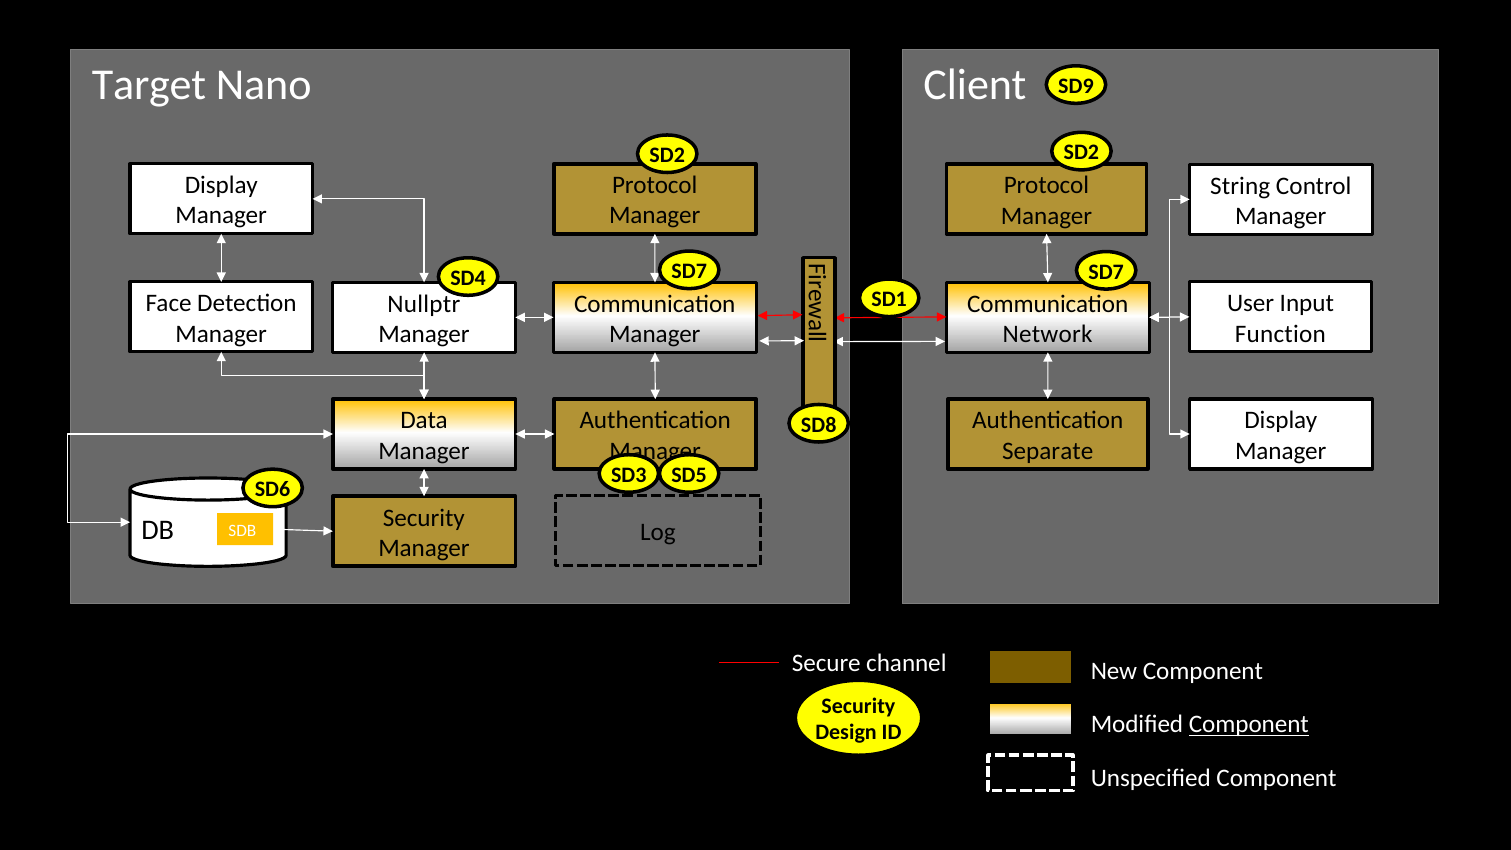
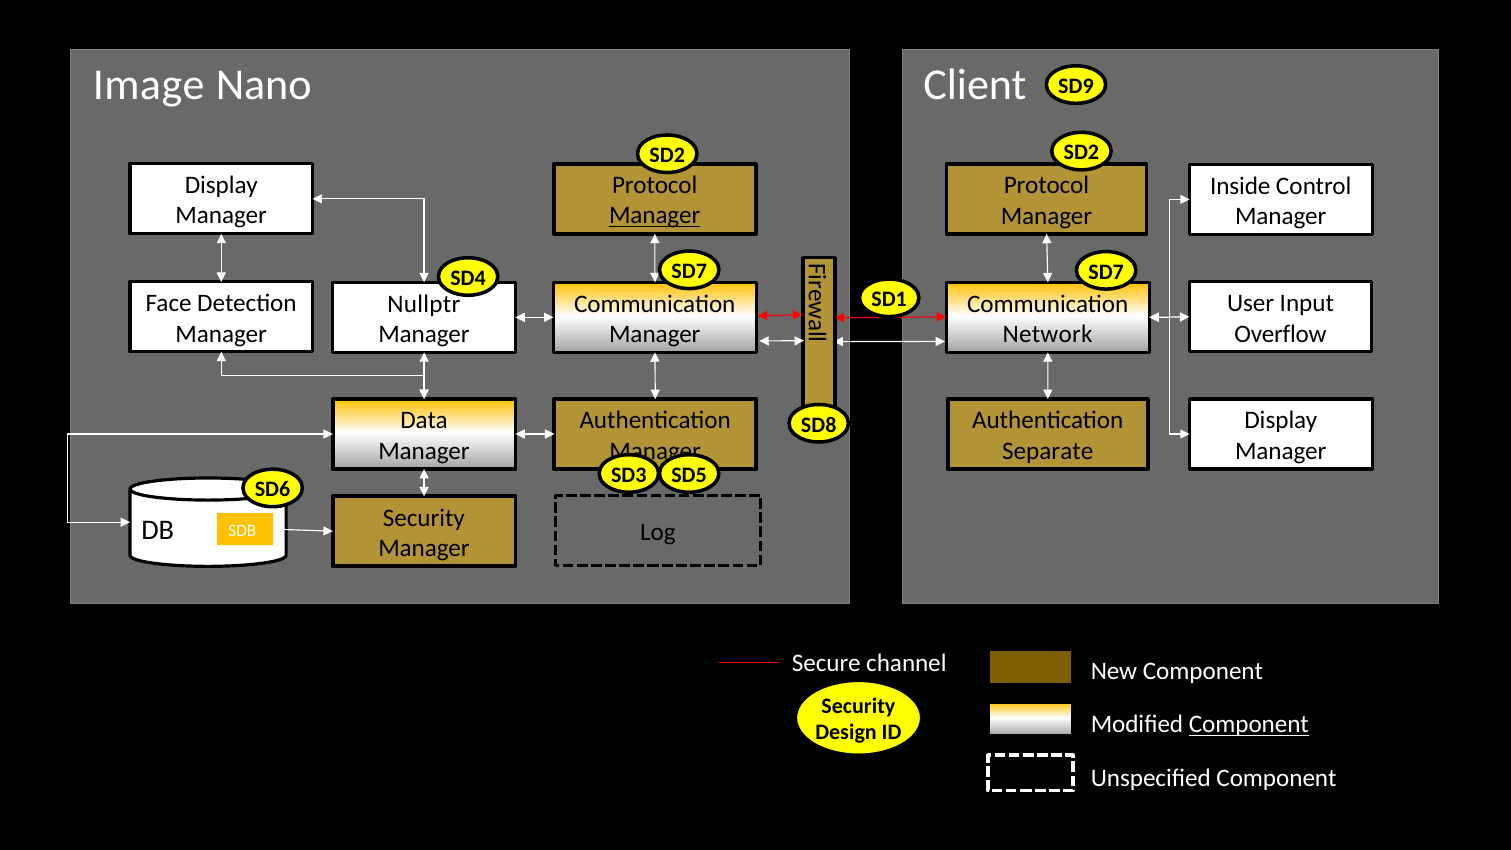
Target: Target -> Image (149, 85)
String: String -> Inside (1240, 186)
Manager underline: none -> present (655, 216)
Function: Function -> Overflow (1281, 334)
